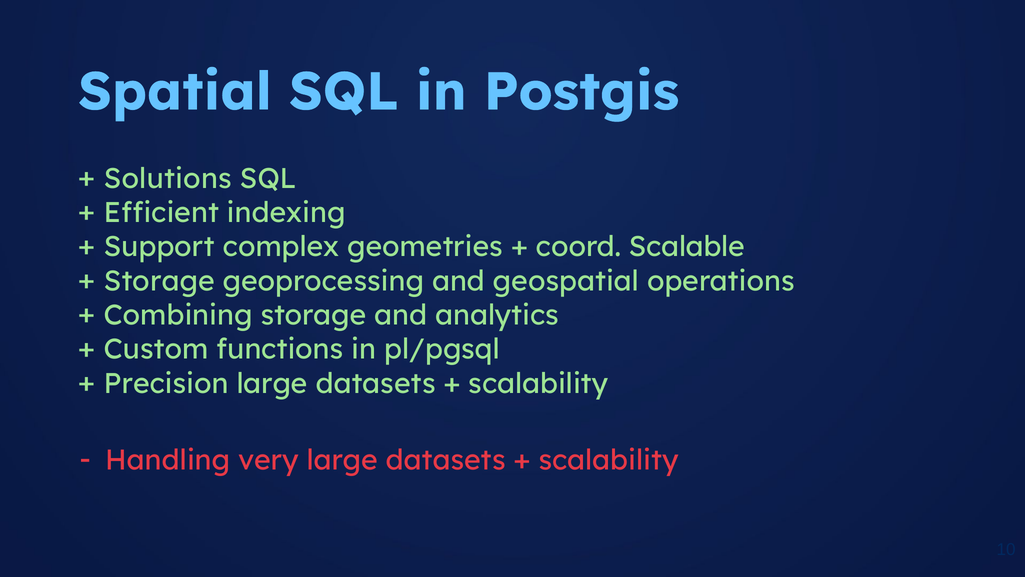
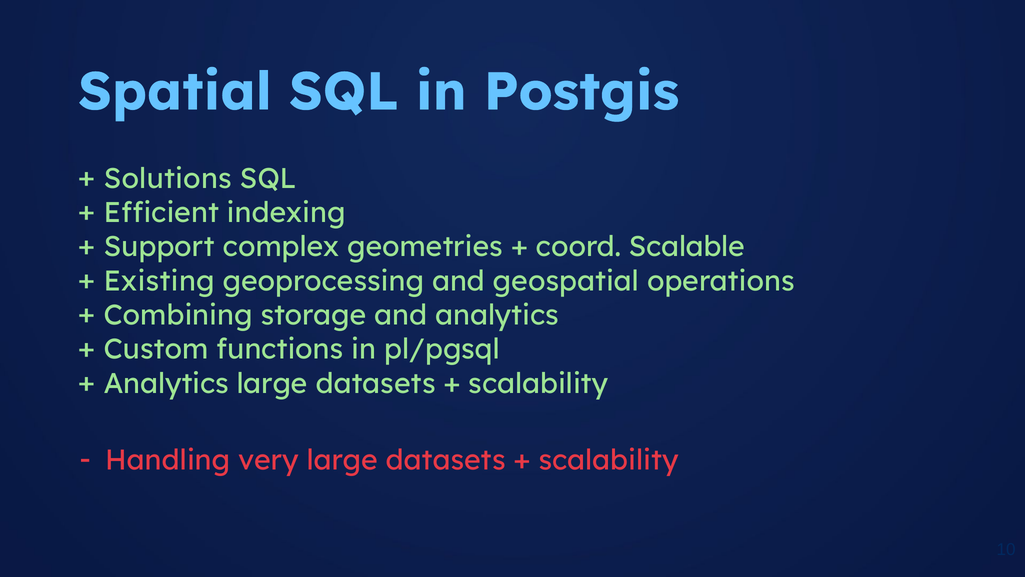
Storage: Storage -> Existing (159, 281)
Precision: Precision -> Analytics (166, 383)
